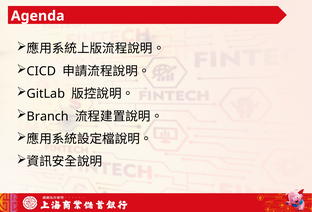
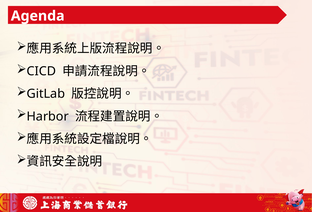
Branch: Branch -> Harbor (48, 117)
